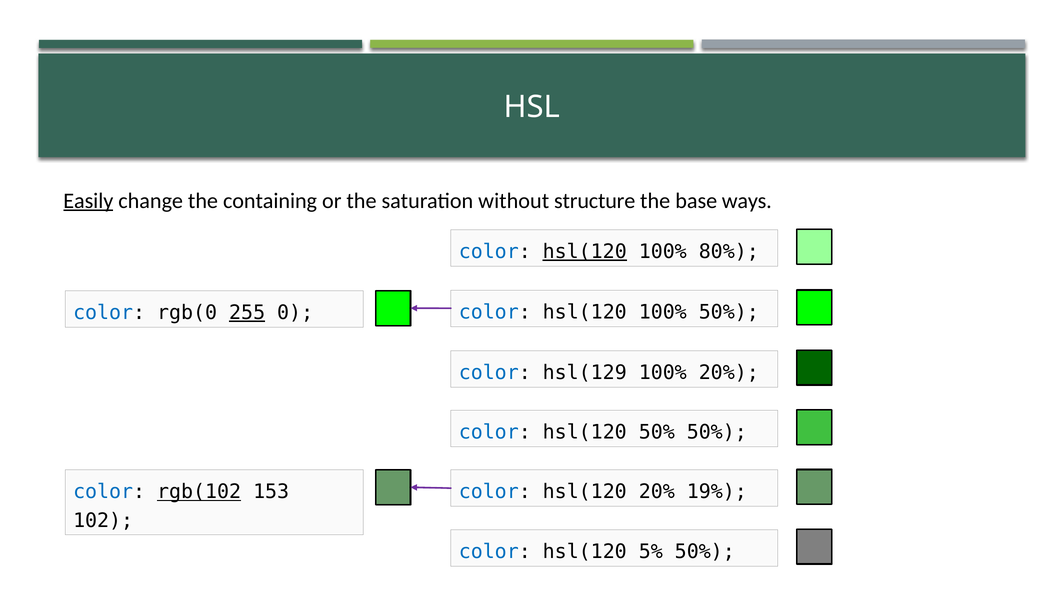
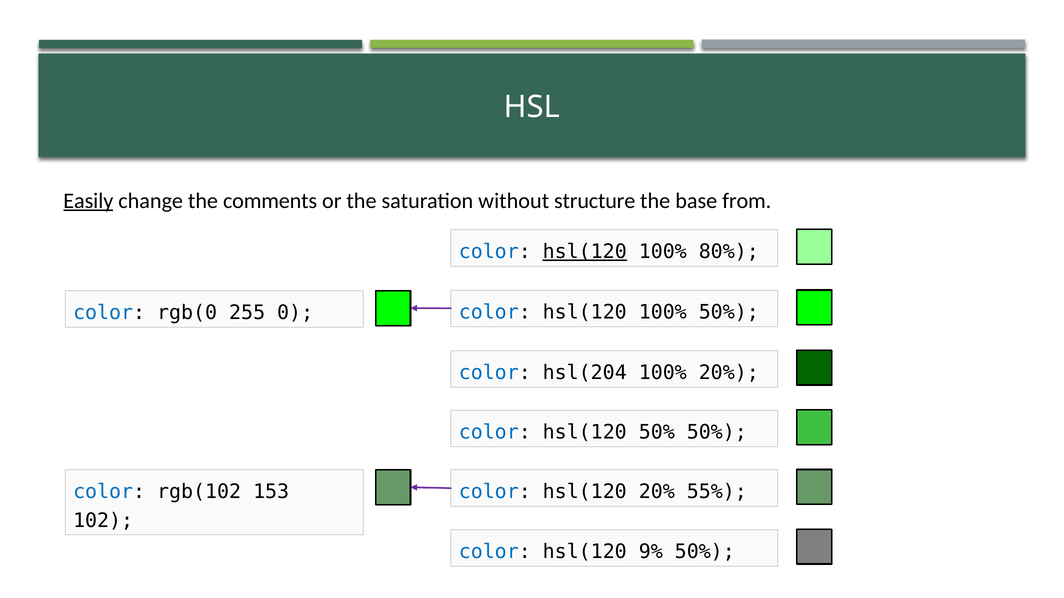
containing: containing -> comments (270, 201)
ways: ways -> from (747, 201)
255 underline: present -> none (247, 313)
hsl(129: hsl(129 -> hsl(204 (585, 373)
rgb(102 underline: present -> none (199, 492)
19%: 19% -> 55% (717, 492)
5%: 5% -> 9% (651, 552)
